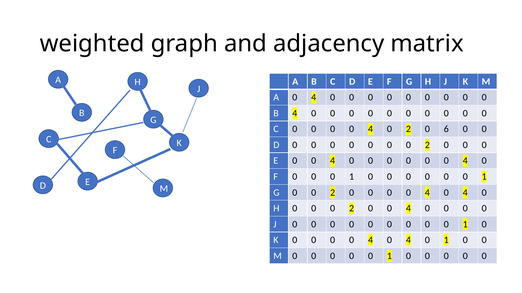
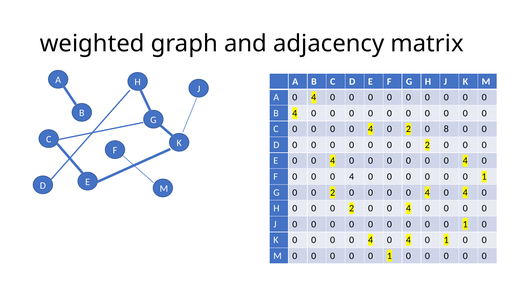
6: 6 -> 8 (446, 129)
1: 1 -> 4 (352, 177)
